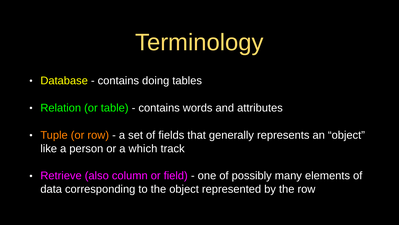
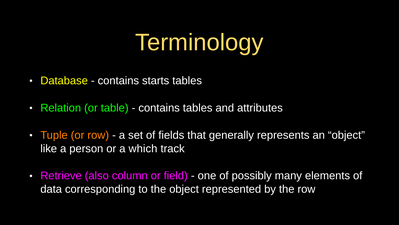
doing: doing -> starts (156, 81)
contains words: words -> tables (198, 108)
